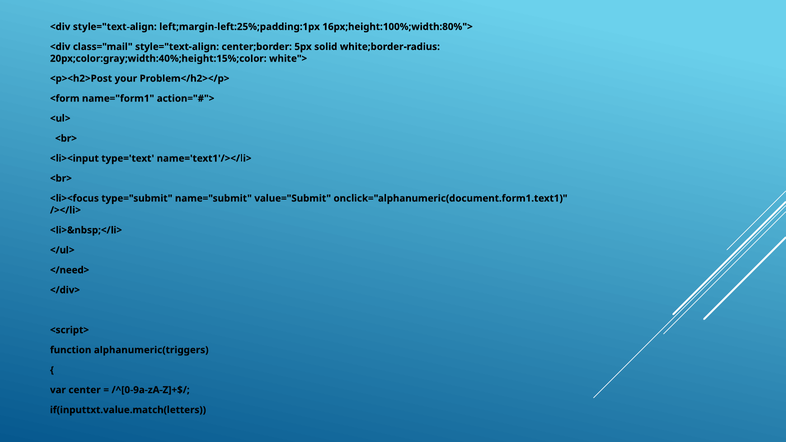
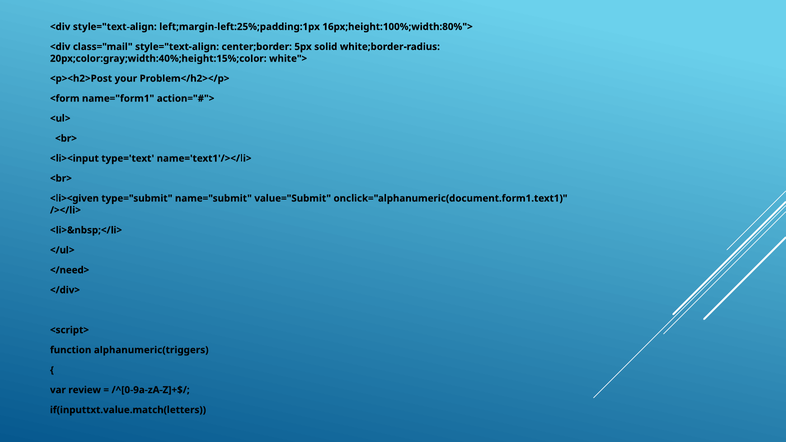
<li><focus: <li><focus -> <li><given (74, 198)
center: center -> review (85, 390)
